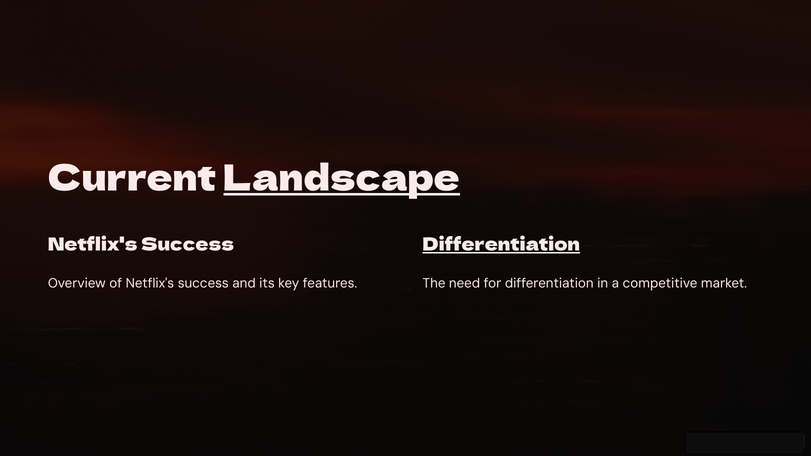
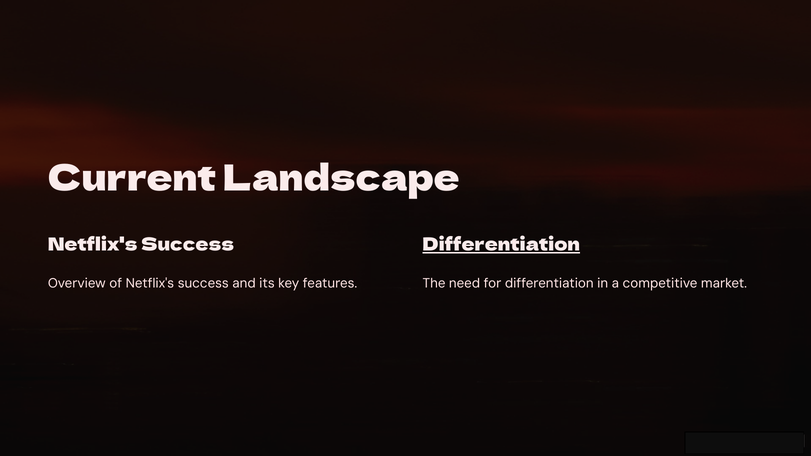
Landscape underline: present -> none (342, 179)
